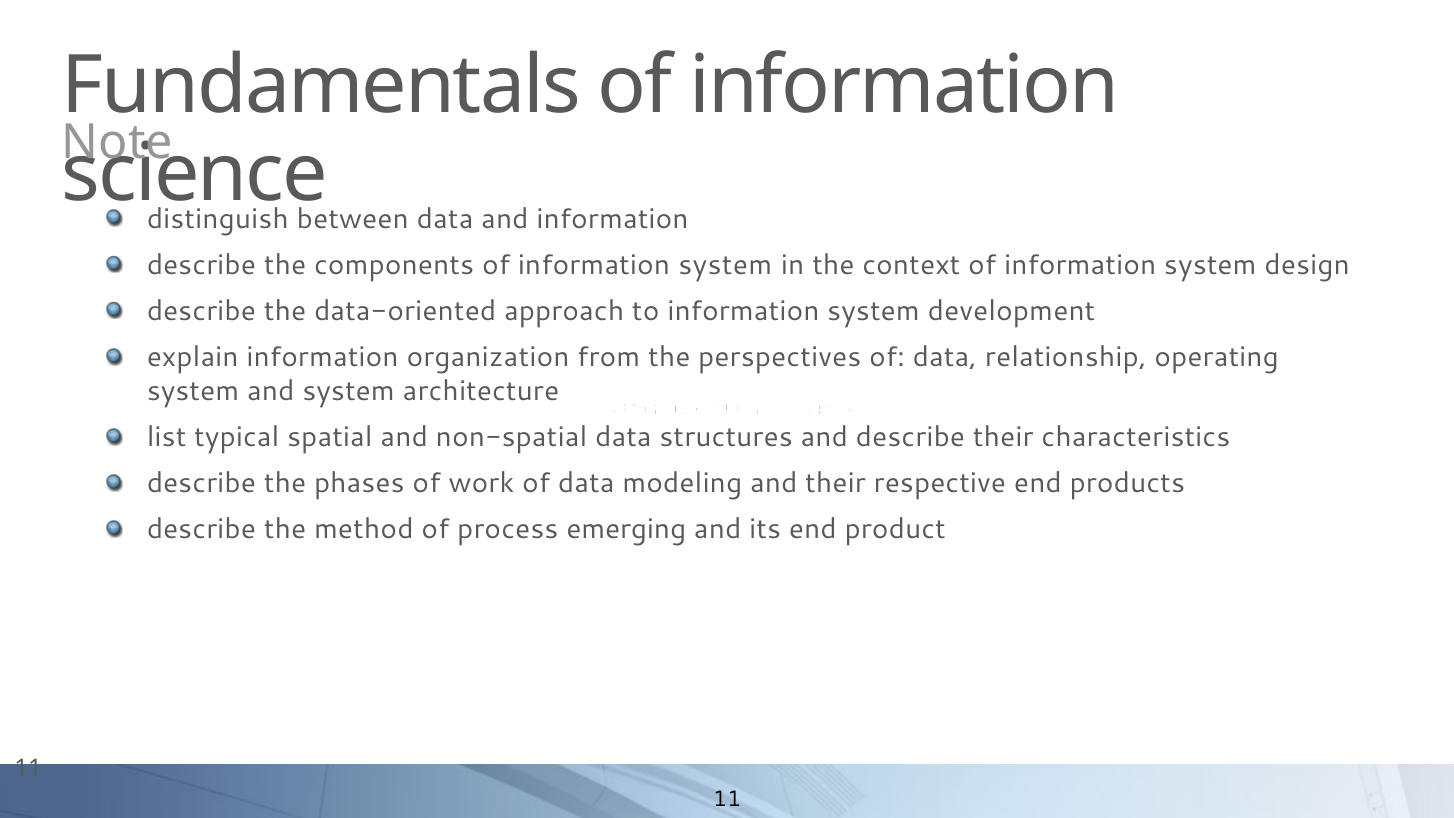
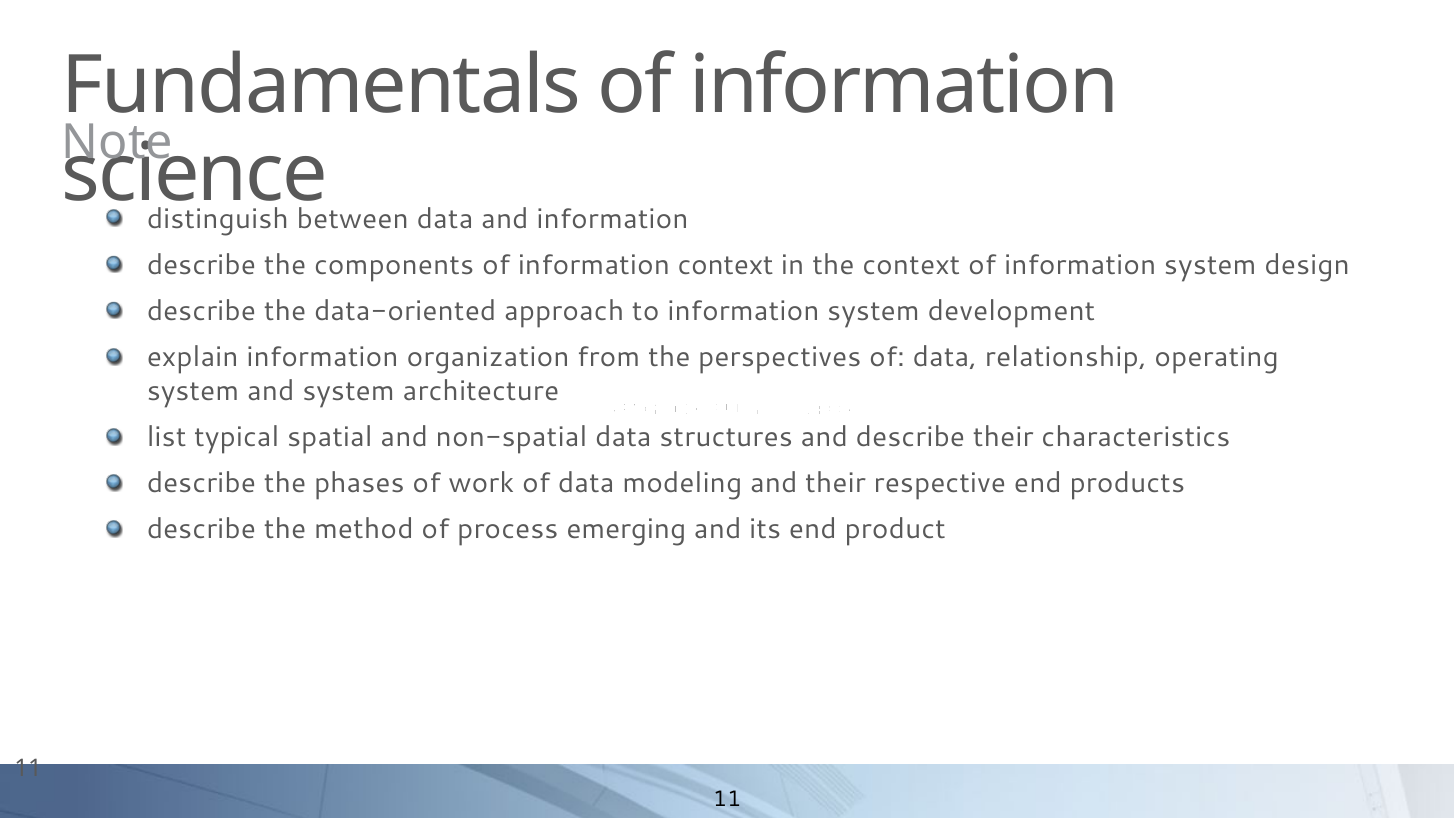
components of information system: system -> context (726, 265)
